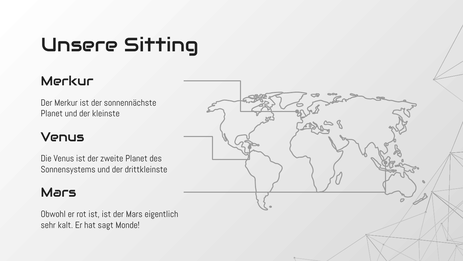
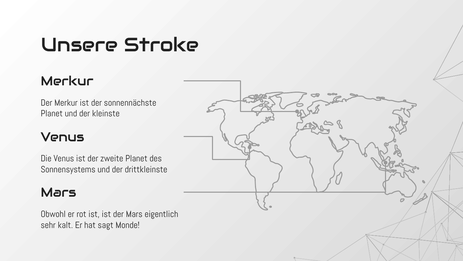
Sitting: Sitting -> Stroke (162, 45)
